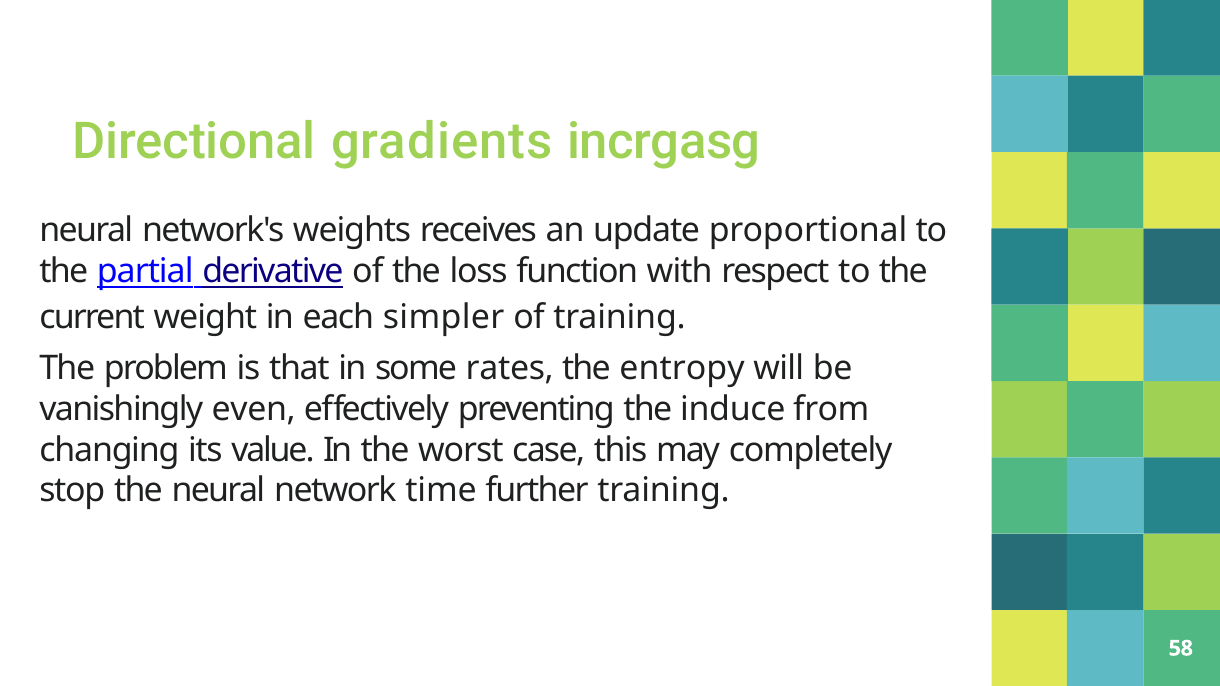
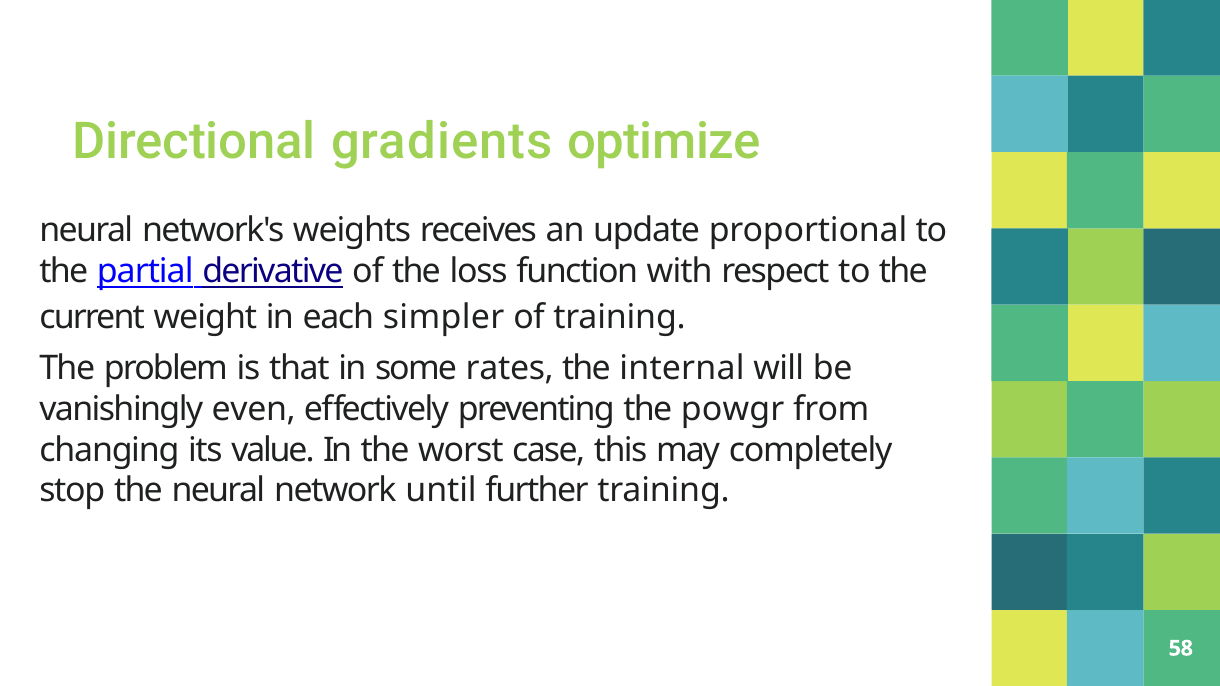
incrgasg: incrgasg -> optimize (664, 142)
entropy: entropy -> internal (682, 369)
induce: induce -> powgr (733, 409)
time: time -> until (441, 491)
